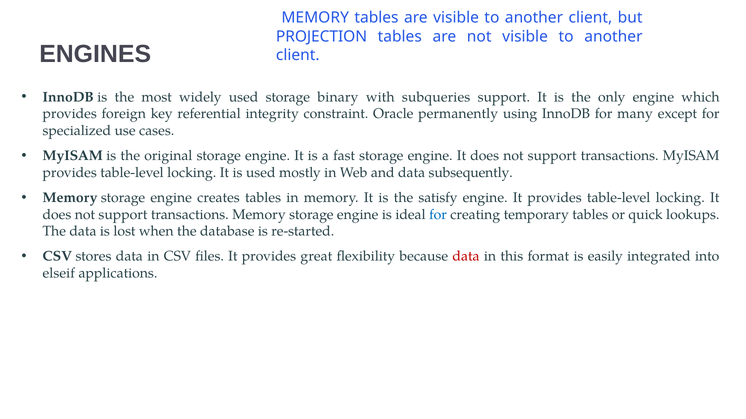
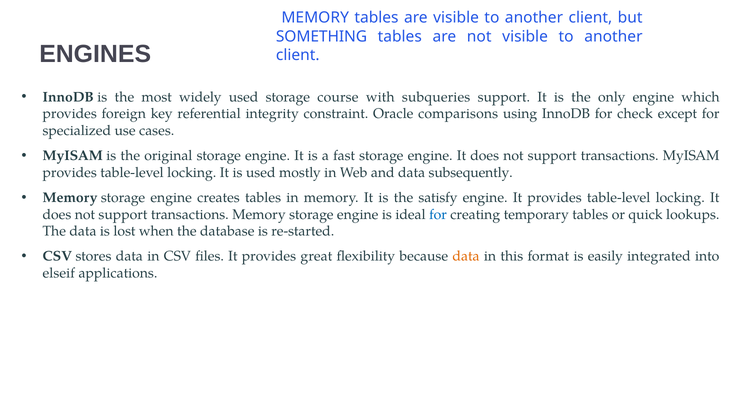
PROJECTION: PROJECTION -> SOMETHING (322, 36)
binary: binary -> course (338, 97)
permanently: permanently -> comparisons (458, 114)
many: many -> check (635, 114)
data colour: red -> orange (466, 257)
